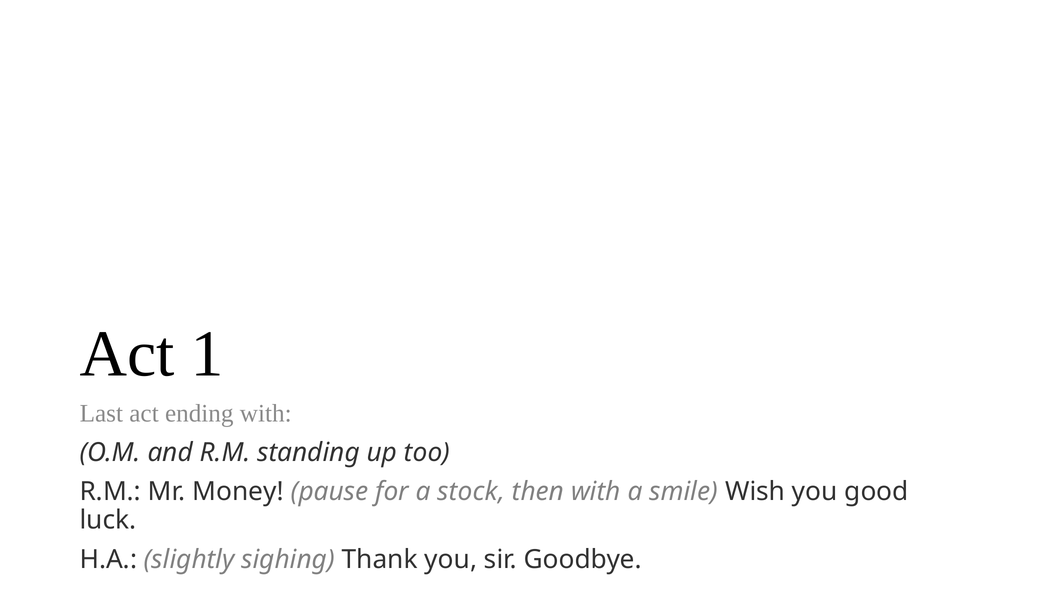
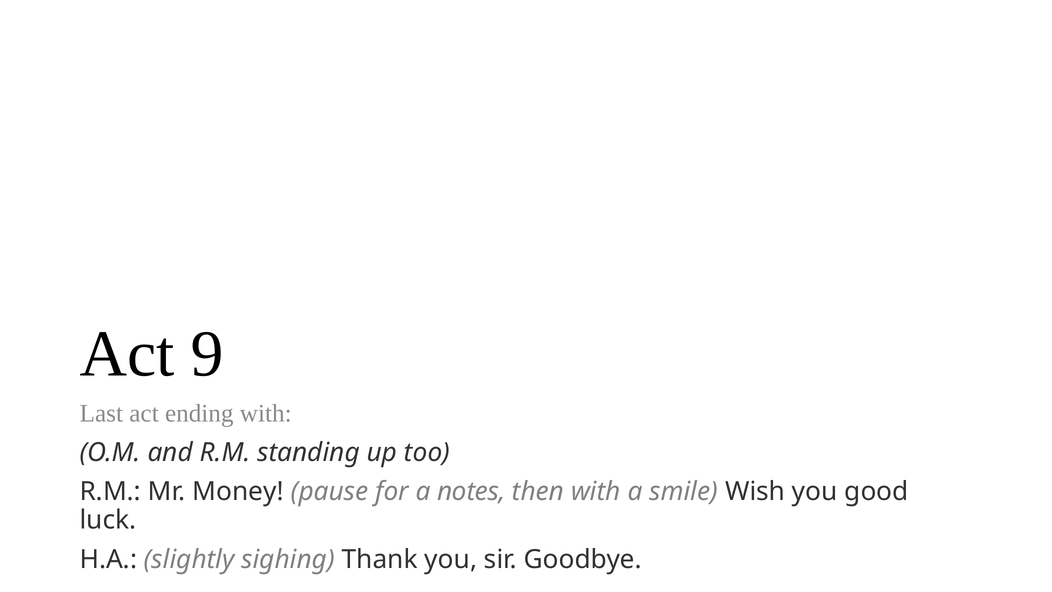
1: 1 -> 9 (207, 354)
stock: stock -> notes (471, 492)
